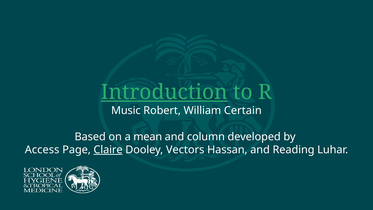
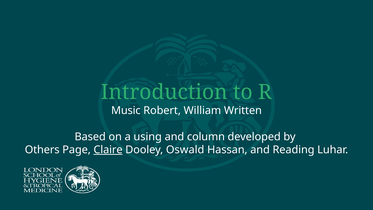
Introduction underline: present -> none (164, 92)
Certain: Certain -> Written (243, 110)
mean: mean -> using (148, 137)
Access: Access -> Others (42, 150)
Vectors: Vectors -> Oswald (185, 150)
